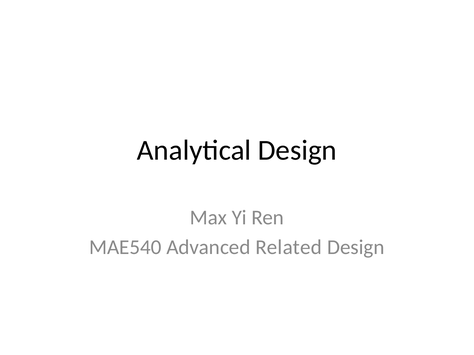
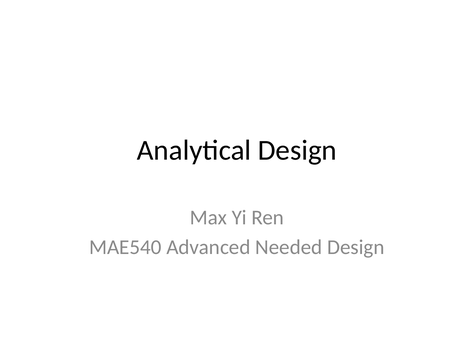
Related: Related -> Needed (289, 247)
